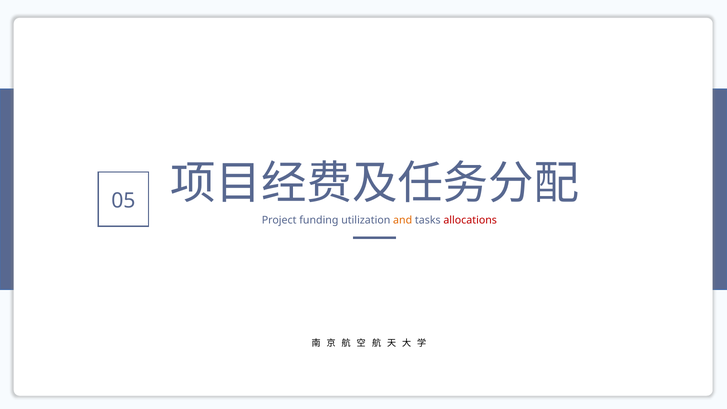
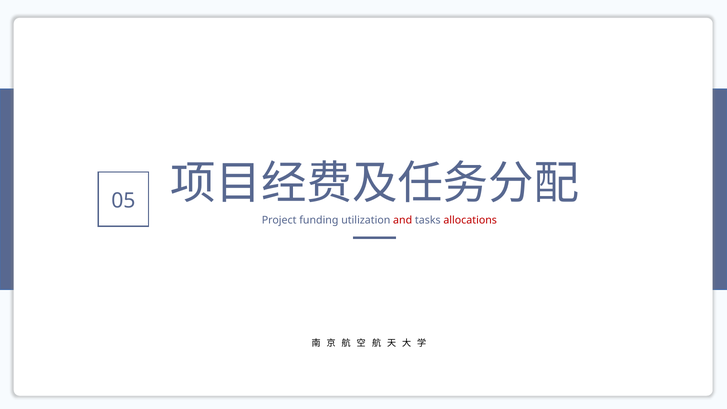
and colour: orange -> red (403, 220)
